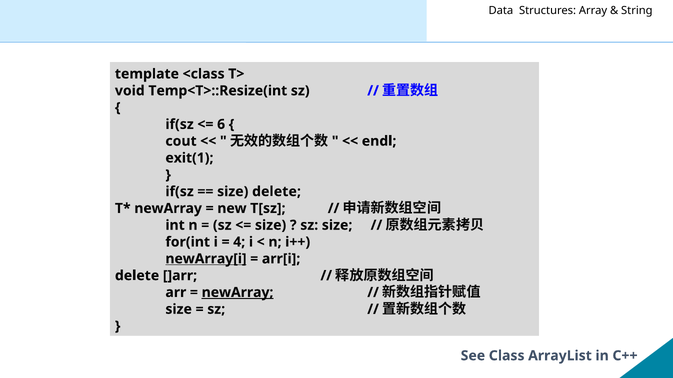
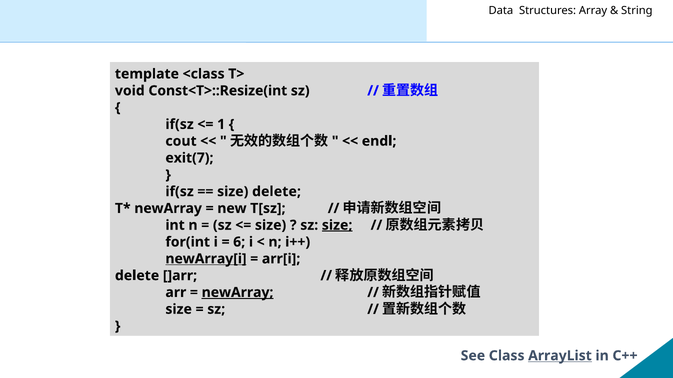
Temp<T>::Resize(int: Temp<T>::Resize(int -> Const<T>::Resize(int (218, 91)
6: 6 -> 1 (221, 124)
exit(1: exit(1 -> exit(7 (189, 158)
size underline: none -> present (337, 225)
4: 4 -> 6 (239, 242)
ArrayList underline: none -> present (560, 356)
